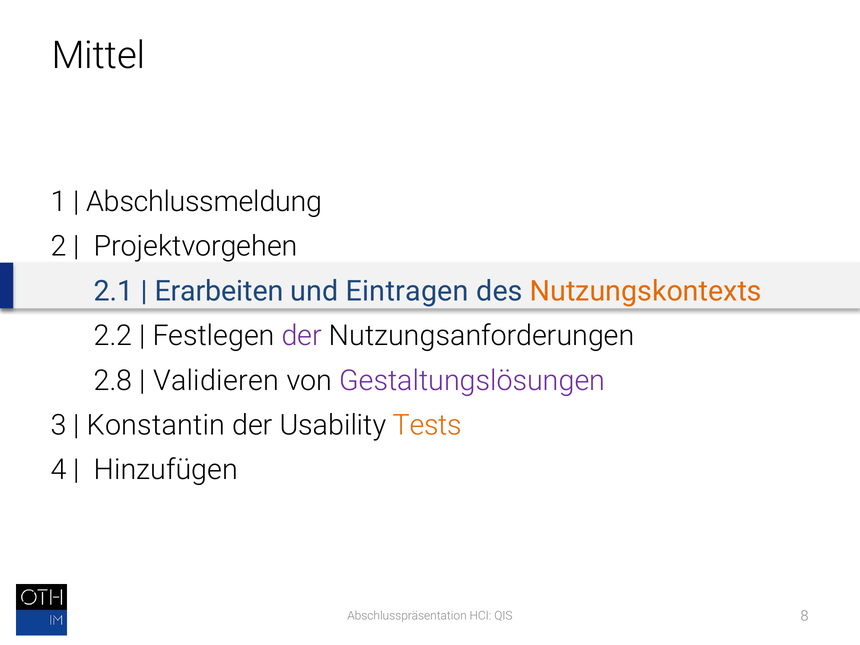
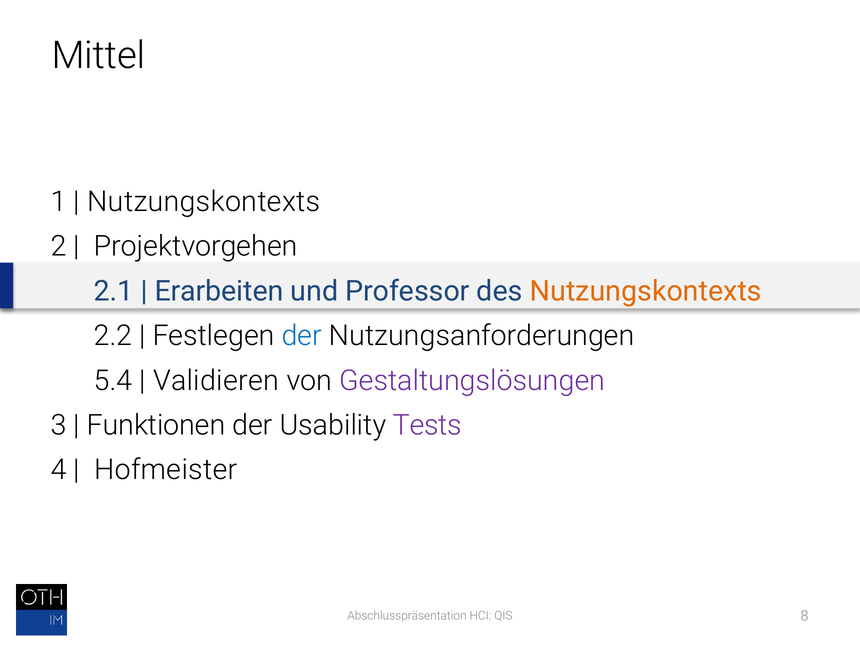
Abschlussmeldung: Abschlussmeldung -> Nutzungskontexts (204, 202)
Eintragen: Eintragen -> Professor (407, 291)
der colour: purple -> blue (302, 336)
2.8: 2.8 -> 5.4 (113, 381)
Konstantin: Konstantin -> Funktionen (156, 425)
Tests colour: orange -> purple (427, 425)
Hinzufügen: Hinzufügen -> Hofmeister (166, 470)
